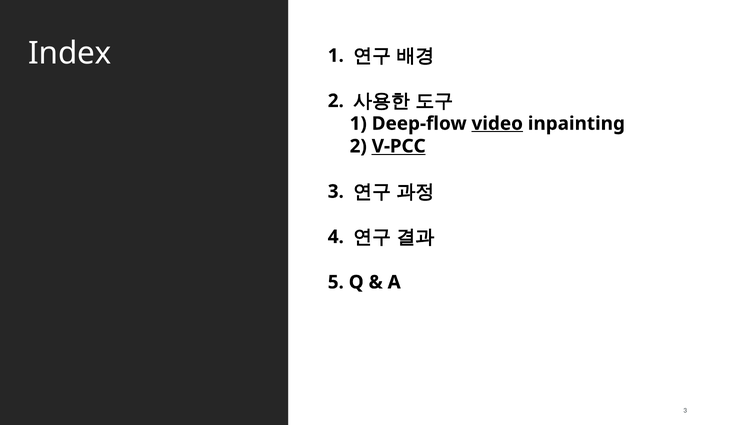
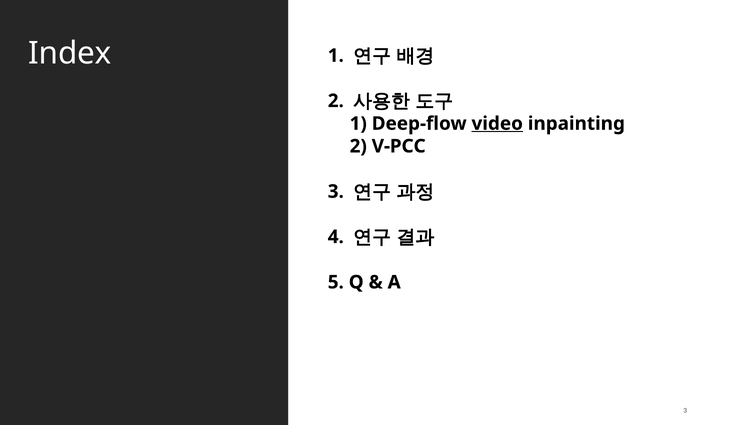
V-PCC underline: present -> none (399, 146)
